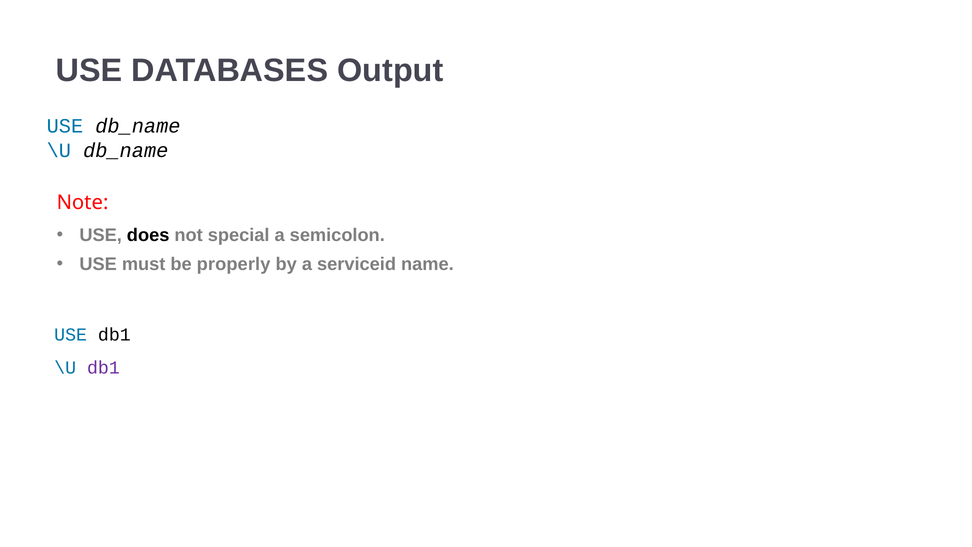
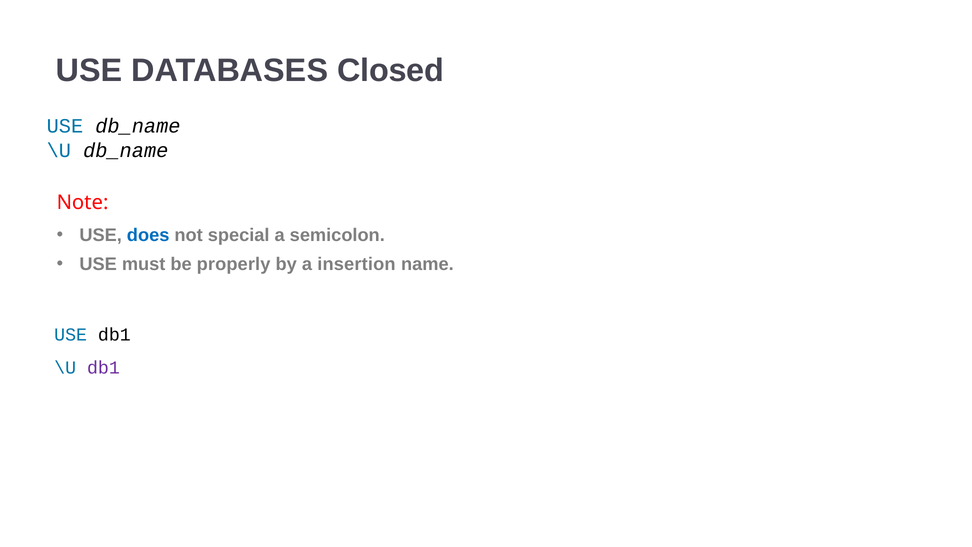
Output: Output -> Closed (391, 70)
does colour: black -> blue (148, 235)
serviceid: serviceid -> insertion (356, 264)
